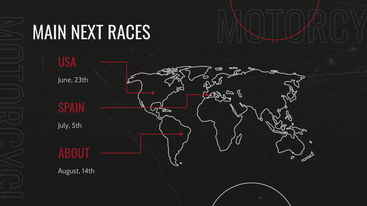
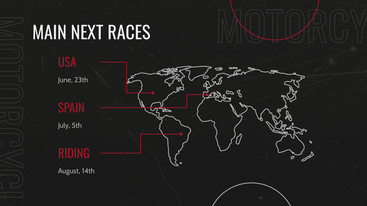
ABOUT: ABOUT -> RIDING (74, 154)
